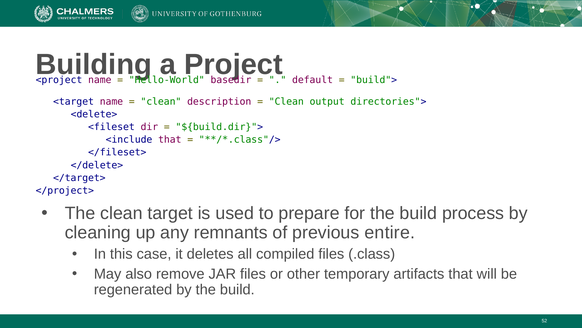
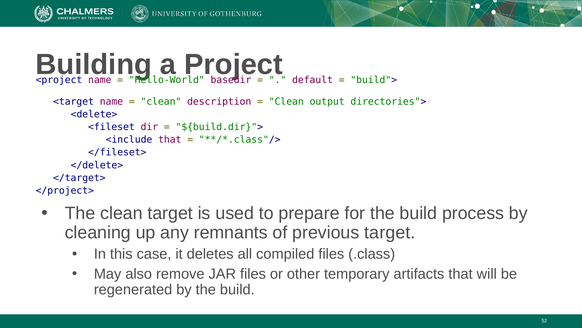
previous entire: entire -> target (390, 232)
